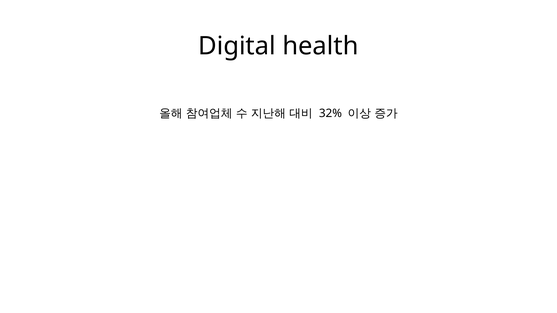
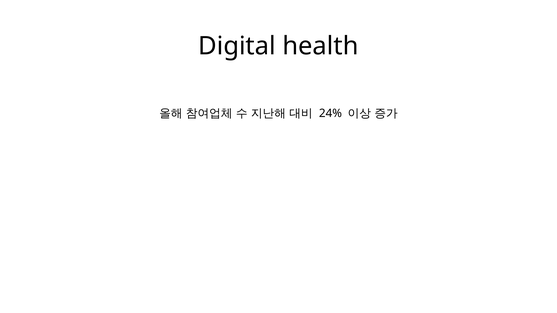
32%: 32% -> 24% (330, 113)
